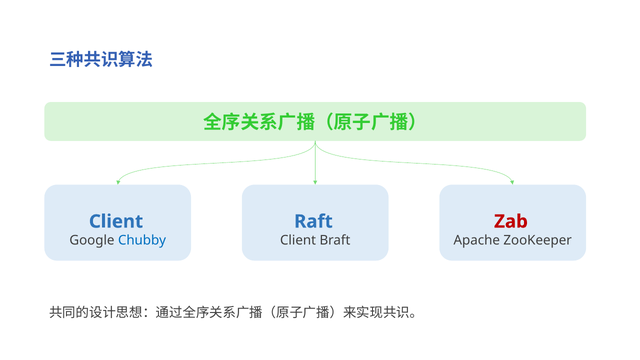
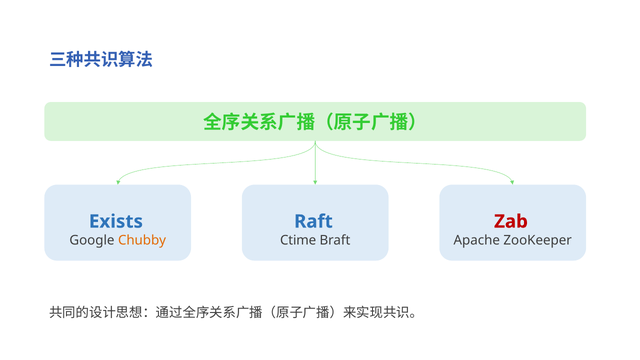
Client: Client -> Exists (116, 222)
Chubby colour: blue -> orange (142, 240)
Client: Client -> Ctime (298, 240)
